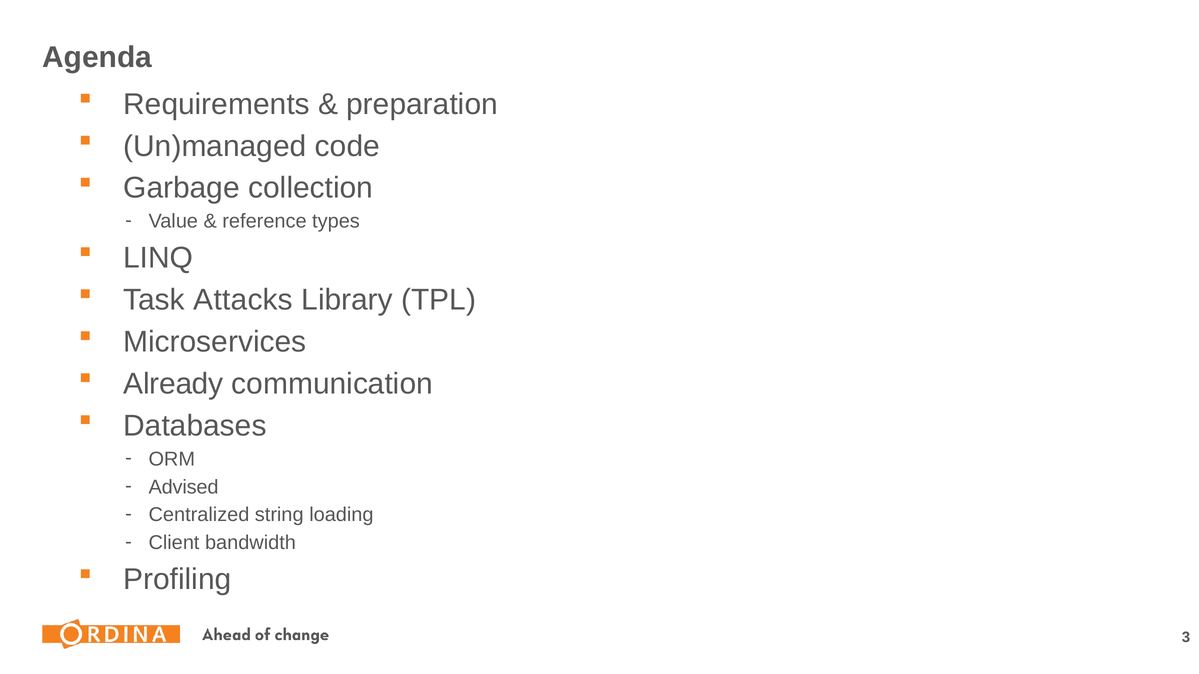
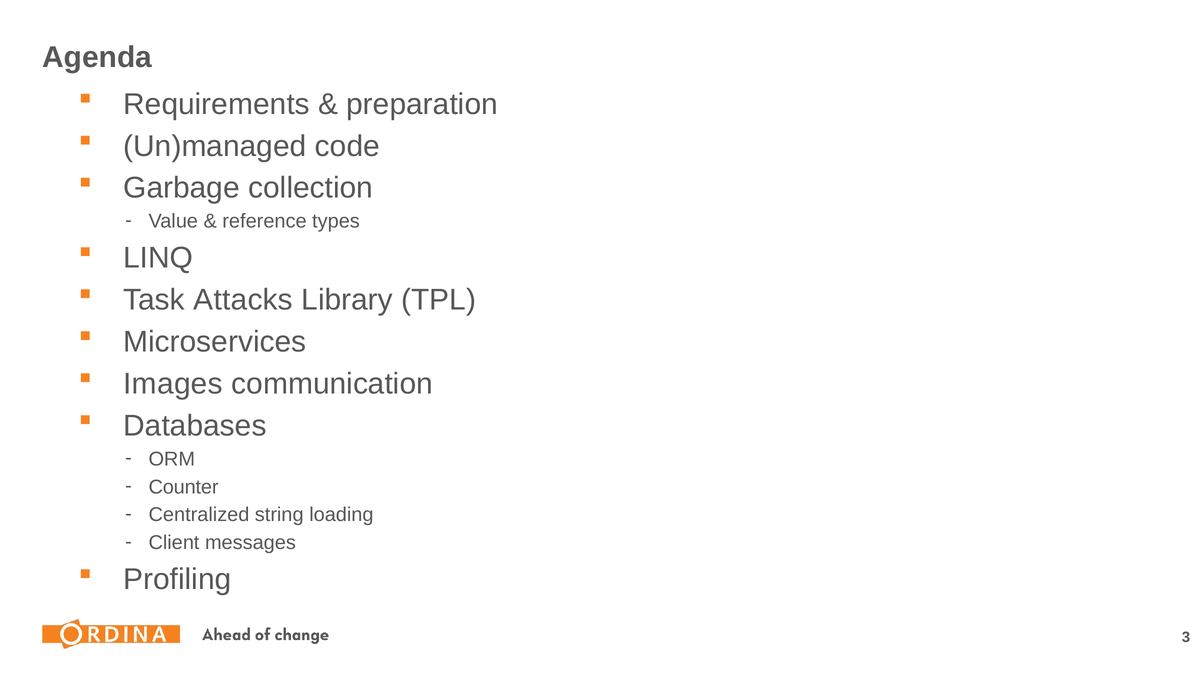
Already: Already -> Images (173, 384)
Advised: Advised -> Counter (184, 487)
bandwidth: bandwidth -> messages (250, 543)
